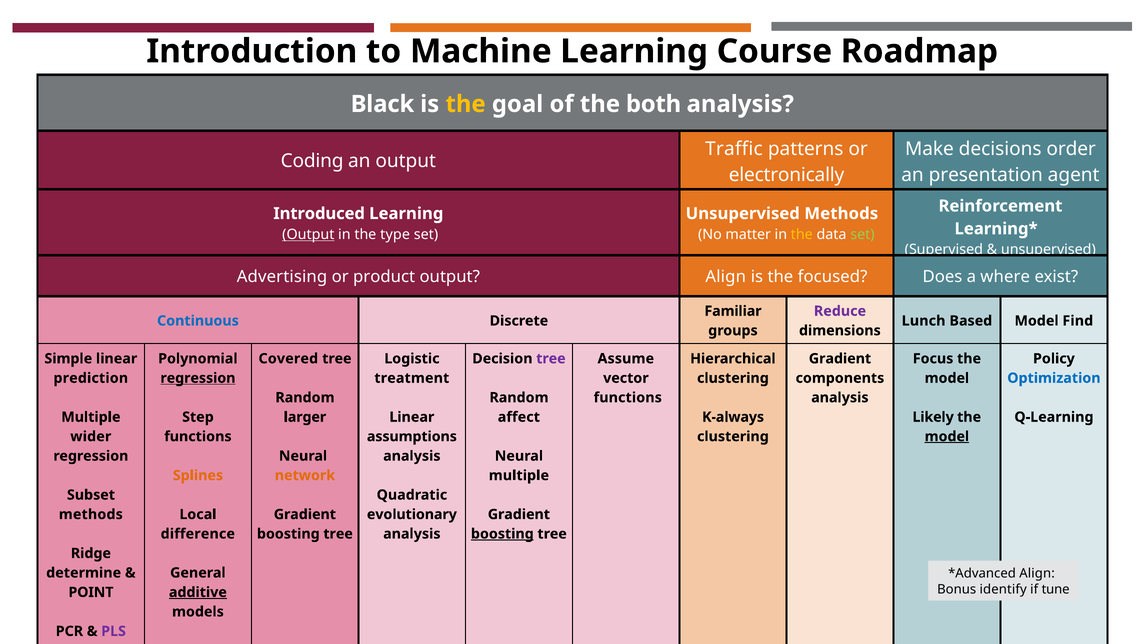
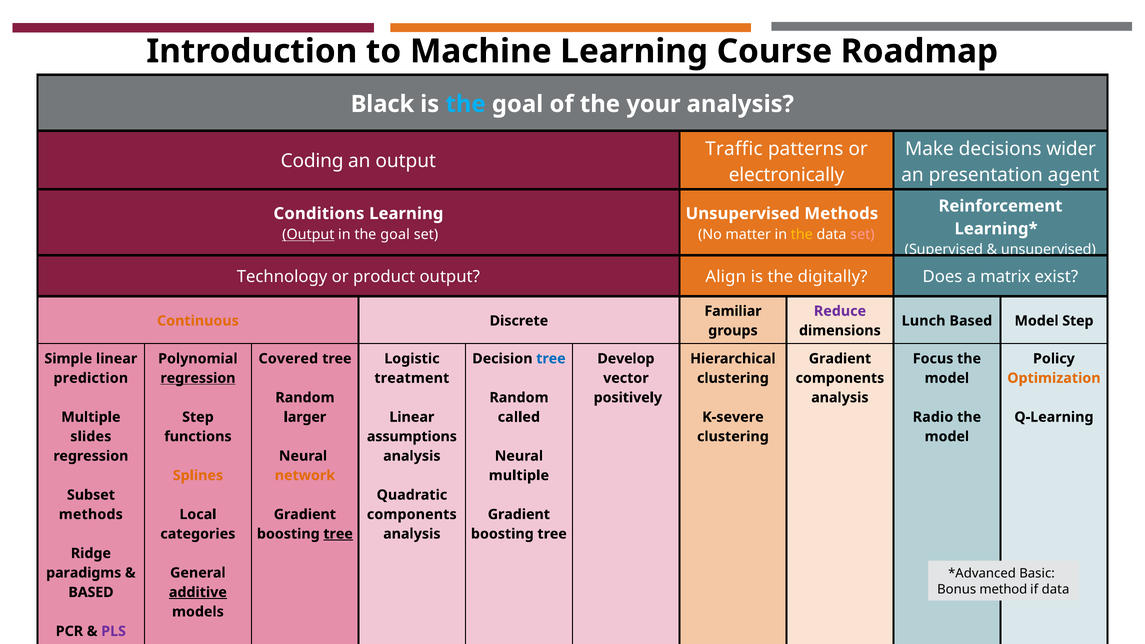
the colour: yellow -> light blue (466, 104)
both: both -> your (653, 104)
order: order -> wider (1071, 149)
Introduced: Introduced -> Conditions (319, 214)
in the type: type -> goal (395, 235)
set colour: light green -> pink (863, 235)
Advertising: Advertising -> Technology (282, 277)
focused: focused -> digitally (833, 277)
where: where -> matrix (1005, 277)
Continuous colour: blue -> orange (198, 321)
Model Find: Find -> Step (1078, 321)
tree colour: purple -> blue (551, 359)
Assume: Assume -> Develop (626, 359)
Optimization colour: blue -> orange (1054, 378)
functions: functions -> positively (628, 398)
affect: affect -> called (519, 417)
K-always: K-always -> K-severe (733, 417)
Likely: Likely -> Radio (933, 417)
wider: wider -> slides (91, 437)
model underline: present -> none (947, 437)
evolutionary: evolutionary -> components (412, 514)
difference: difference -> categories (198, 534)
tree underline: none -> present (338, 534)
boosting underline: present -> none (502, 534)
Align: Align -> Basic (1037, 574)
determine: determine -> paradigms (84, 573)
identify: identify -> method (1003, 589)
if tune: tune -> data (1056, 589)
POINT: POINT -> BASED (91, 592)
